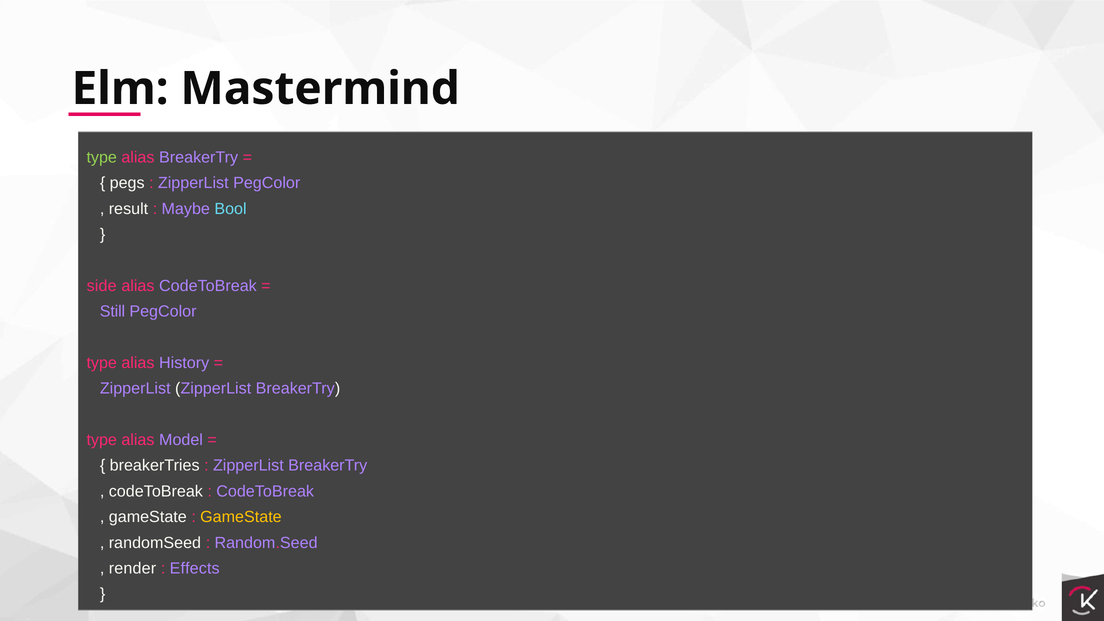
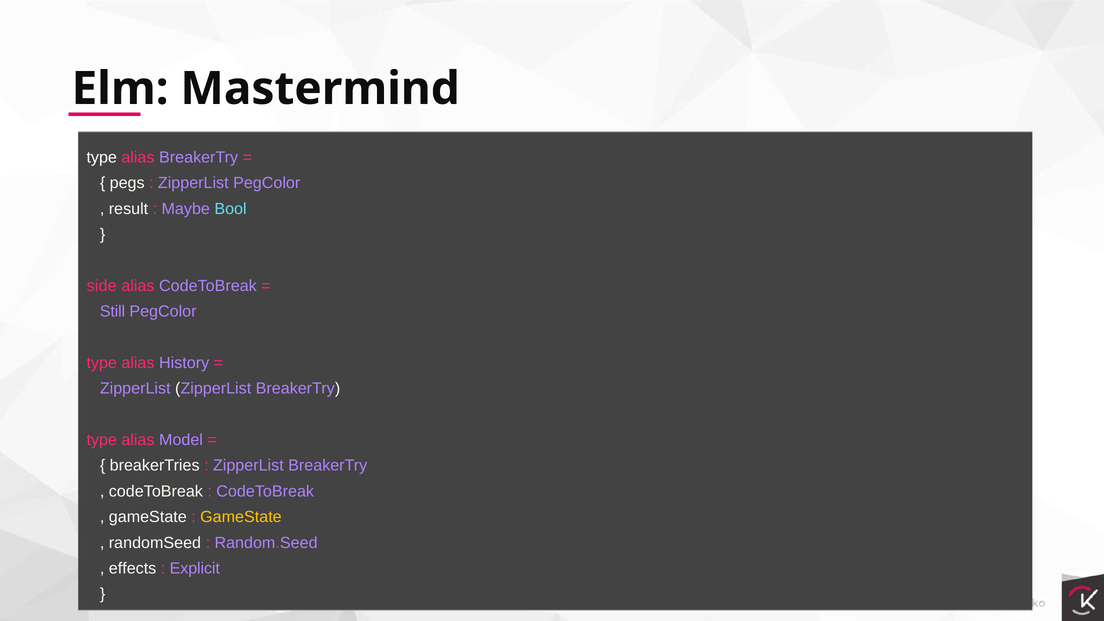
type colour: light green -> white (102, 157)
render: render -> effects (133, 568)
Effects: Effects -> Explicit (195, 568)
